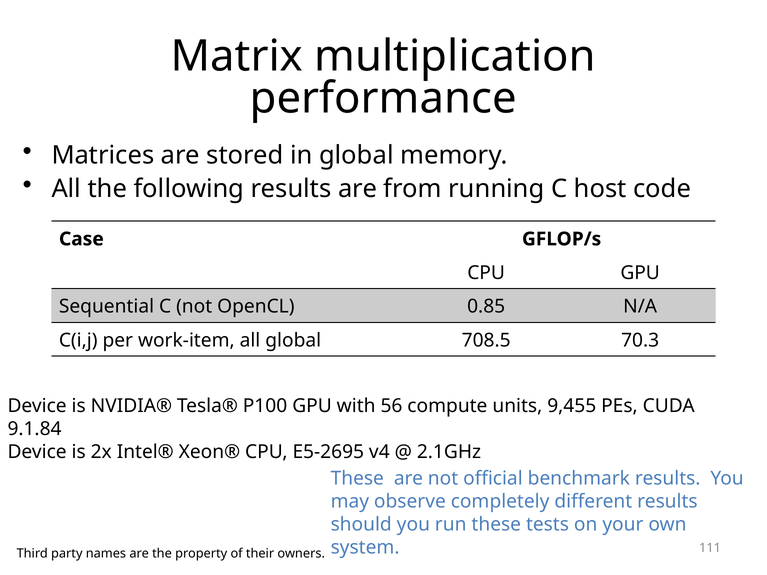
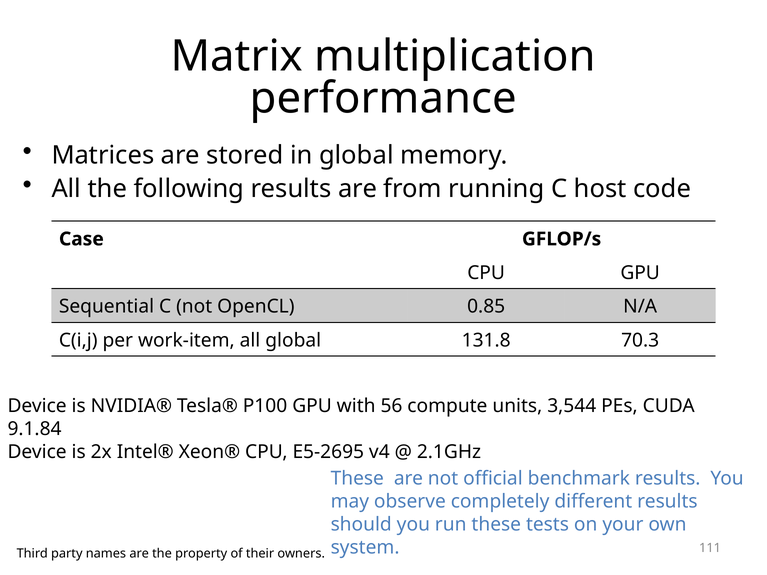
708.5: 708.5 -> 131.8 (486, 341)
9,455: 9,455 -> 3,544 (572, 406)
